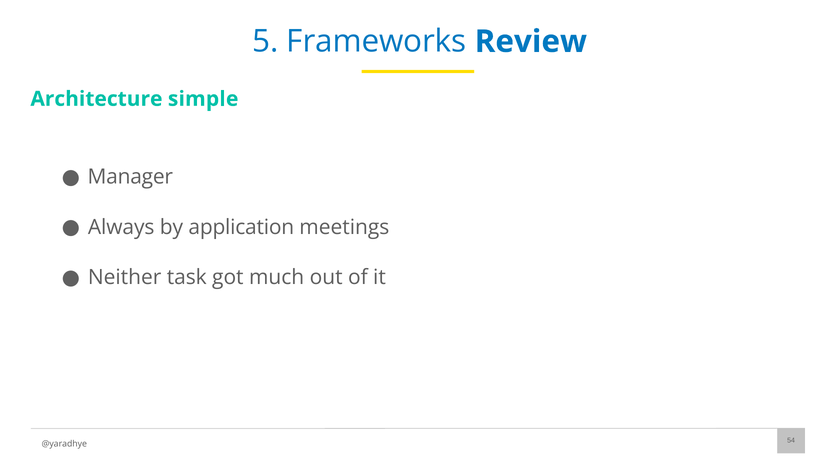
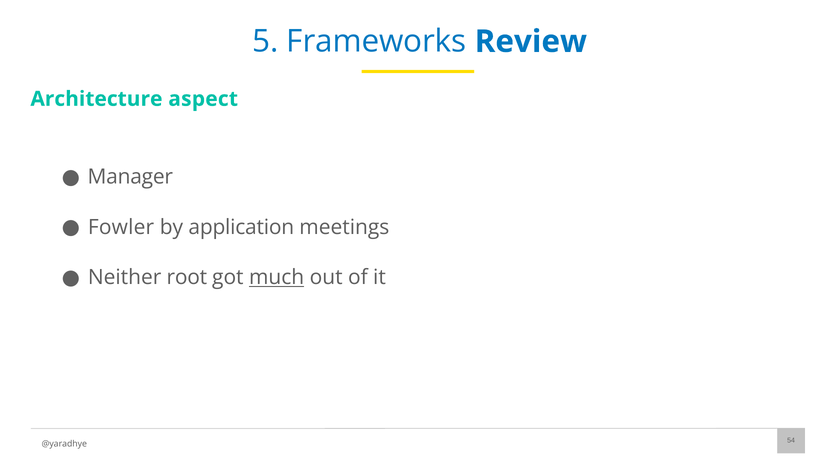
simple: simple -> aspect (203, 99)
Always: Always -> Fowler (121, 227)
task: task -> root (187, 278)
much underline: none -> present (277, 278)
